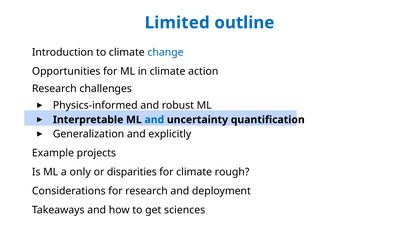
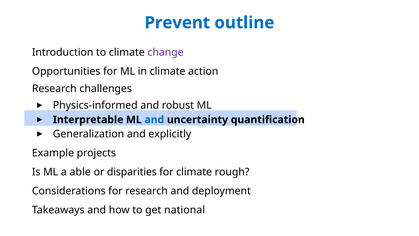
Limited: Limited -> Prevent (177, 23)
change colour: blue -> purple (166, 52)
only: only -> able (80, 172)
sciences: sciences -> national (185, 210)
